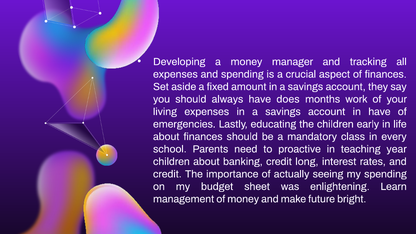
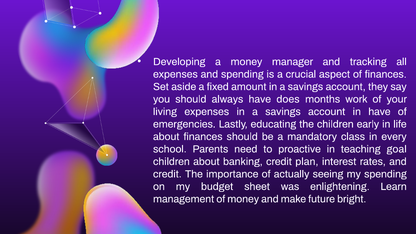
year: year -> goal (397, 149)
long: long -> plan (307, 162)
